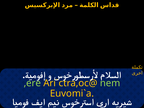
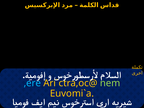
,ere colour: light green -> light blue (32, 83)
